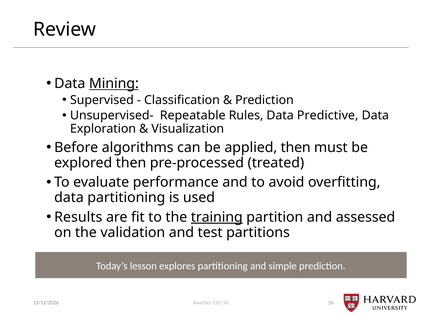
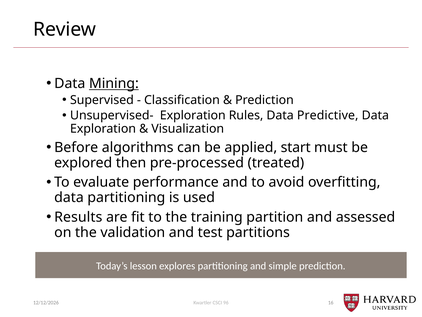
Unsupervised- Repeatable: Repeatable -> Exploration (193, 115)
applied then: then -> start (296, 147)
training underline: present -> none (217, 217)
